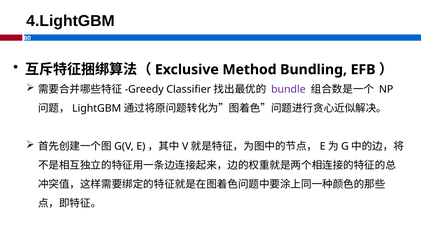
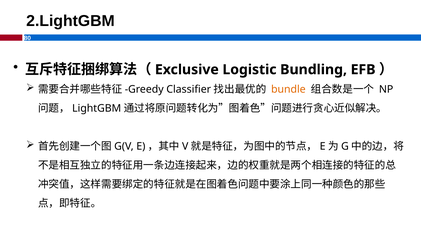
4.LightGBM: 4.LightGBM -> 2.LightGBM (70, 21)
Method: Method -> Logistic (249, 70)
bundle colour: purple -> orange (288, 89)
